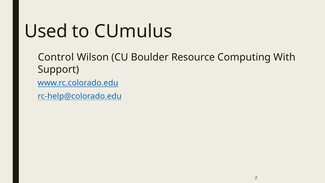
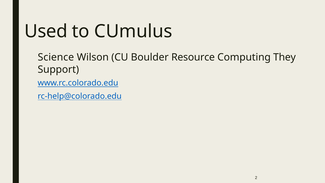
Control: Control -> Science (56, 57)
With: With -> They (284, 57)
